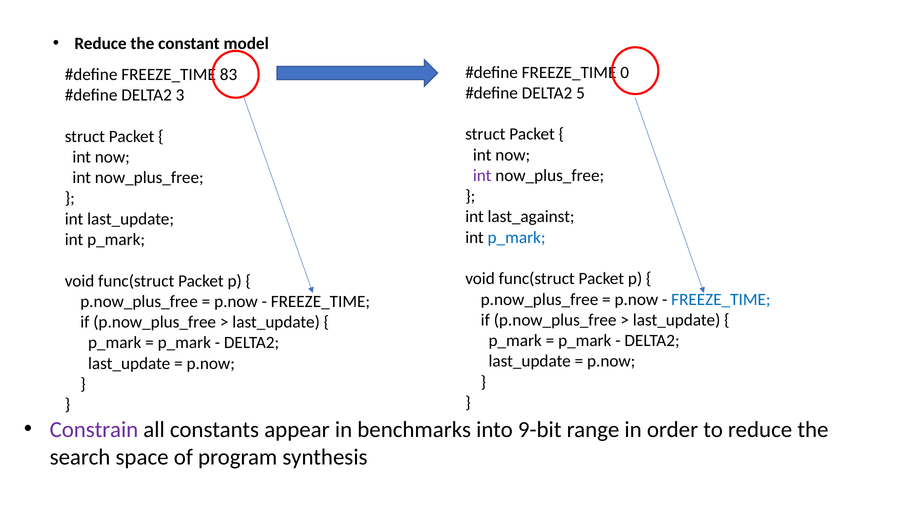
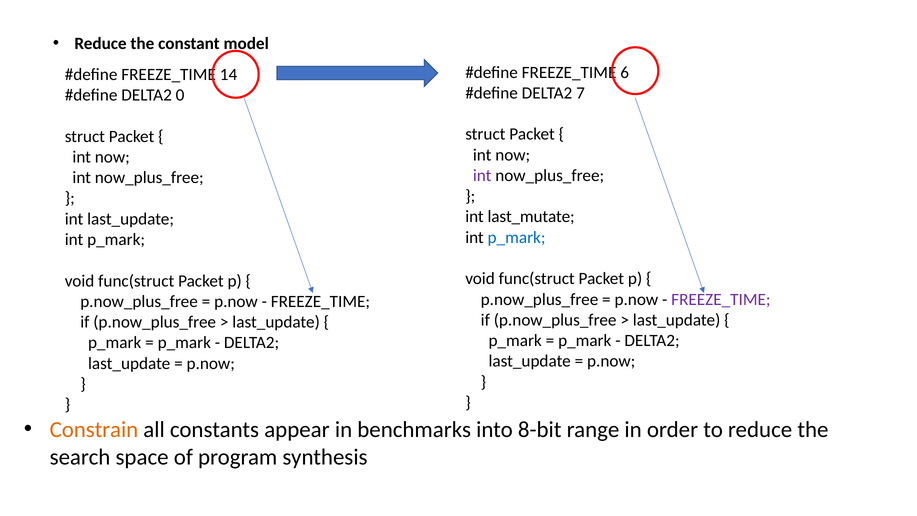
0: 0 -> 6 (625, 72)
83: 83 -> 14 (229, 74)
5: 5 -> 7 (581, 93)
3: 3 -> 0 (180, 95)
last_against: last_against -> last_mutate (531, 217)
FREEZE_TIME colour: blue -> purple (721, 299)
Constrain colour: purple -> orange (94, 429)
9-bit: 9-bit -> 8-bit (540, 429)
